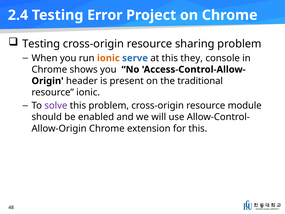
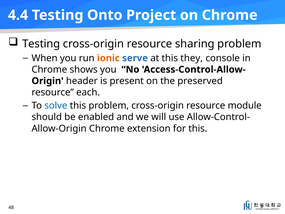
2.4: 2.4 -> 4.4 (18, 15)
Error: Error -> Onto (105, 15)
traditional: traditional -> preserved (200, 81)
resource ionic: ionic -> each (88, 92)
solve colour: purple -> blue (56, 106)
